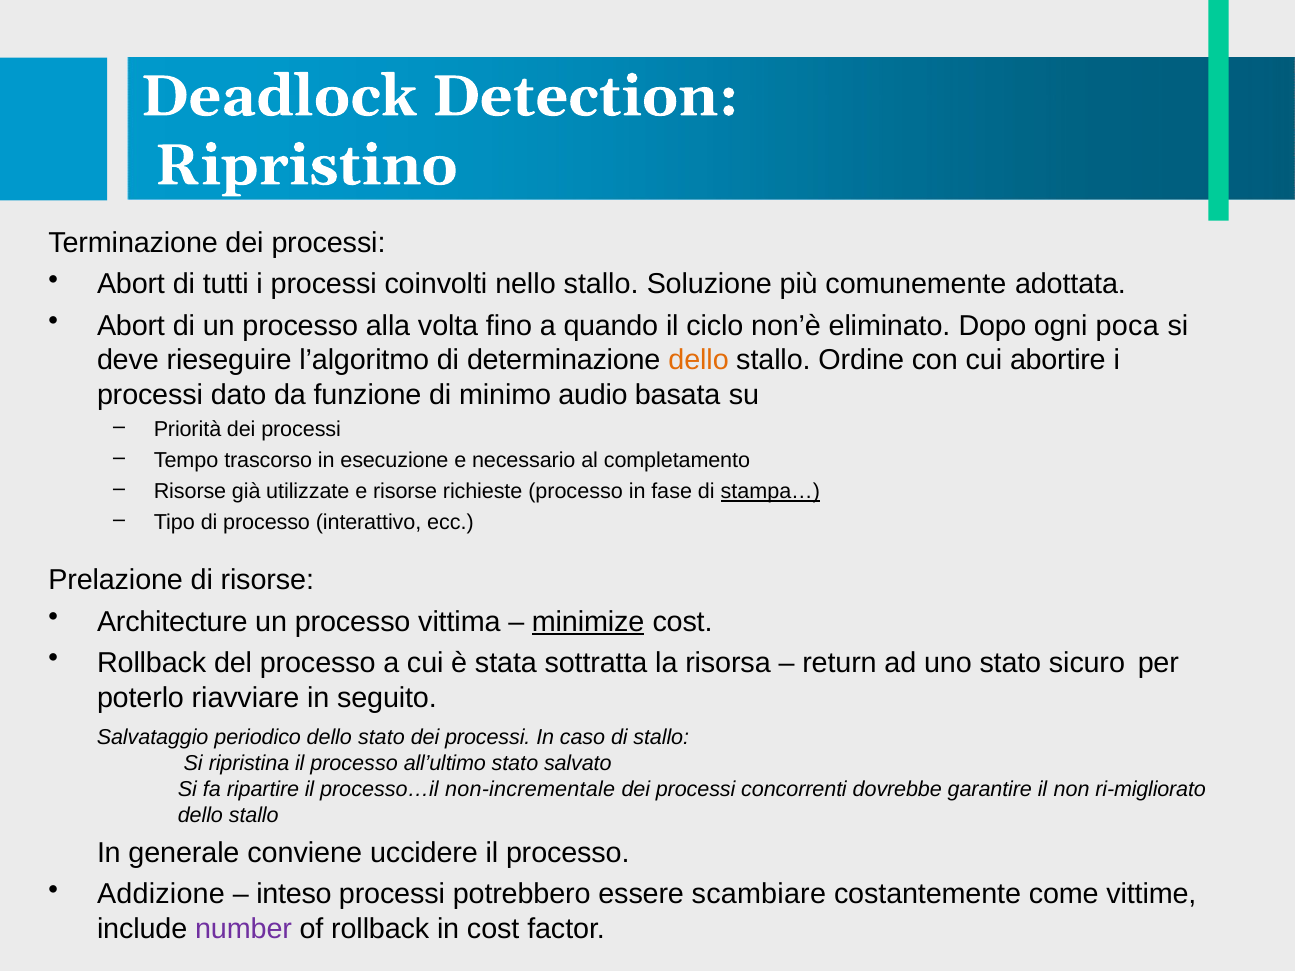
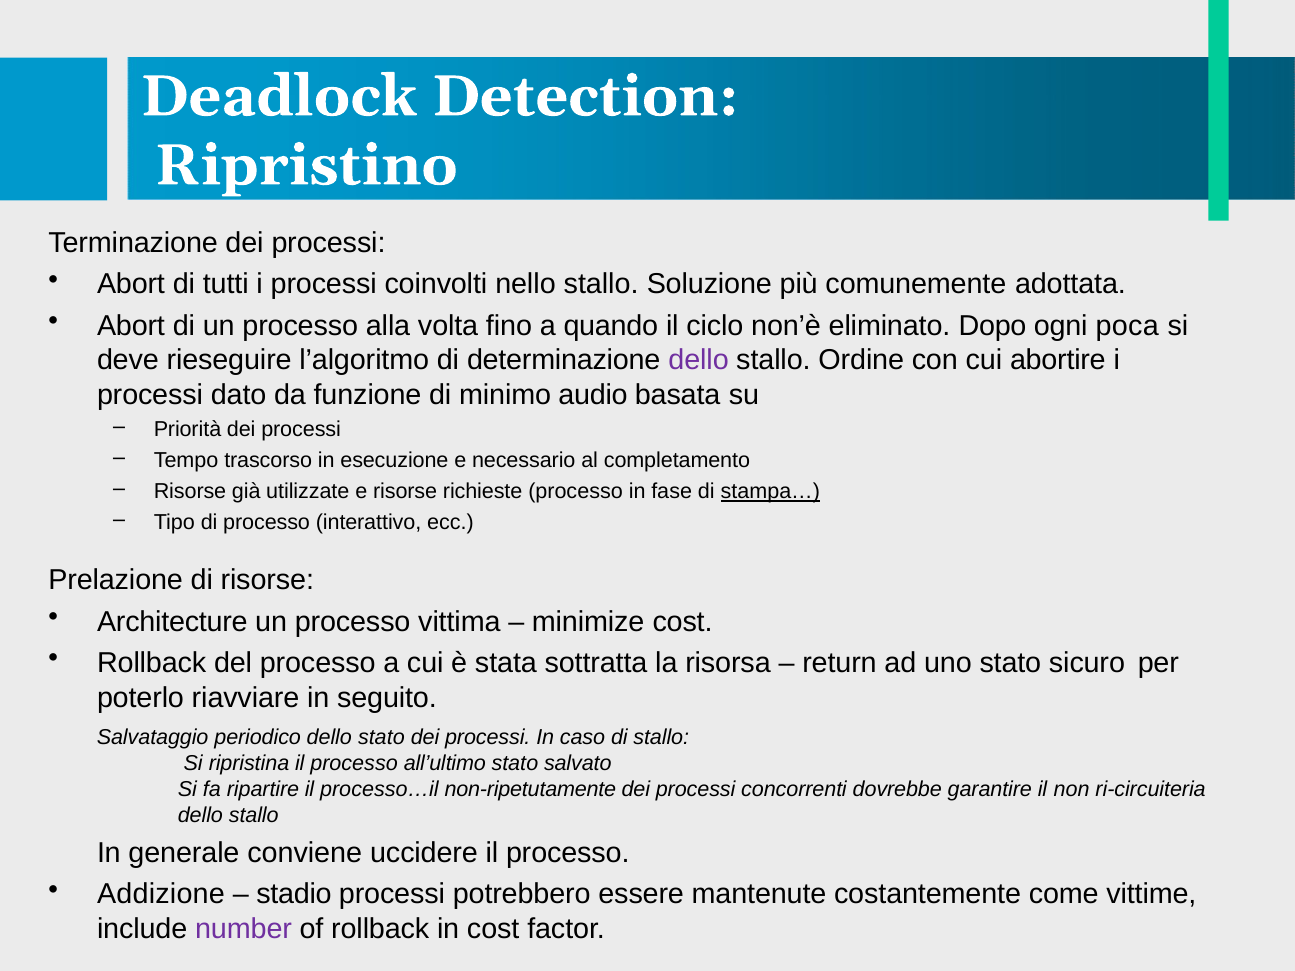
dello colour: orange -> purple (699, 360)
minimize underline: present -> none (588, 622)
non-incrementale: non-incrementale -> non-ripetutamente (530, 790)
ri-migliorato: ri-migliorato -> ri-circuiteria (1151, 790)
inteso: inteso -> stadio (294, 895)
scambiare: scambiare -> mantenute (759, 895)
